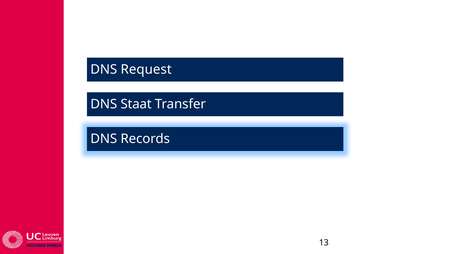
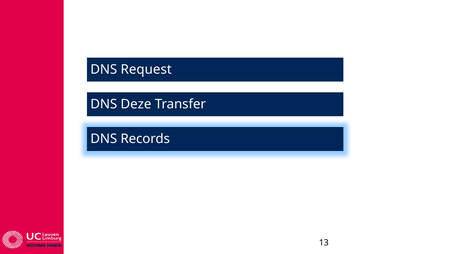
Staat: Staat -> Deze (136, 104)
